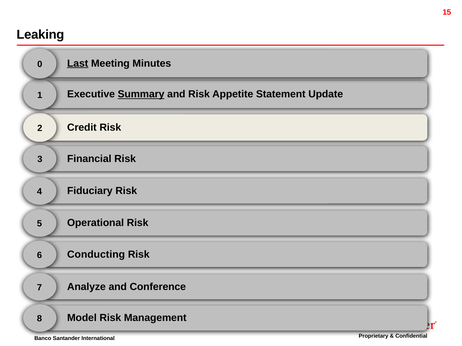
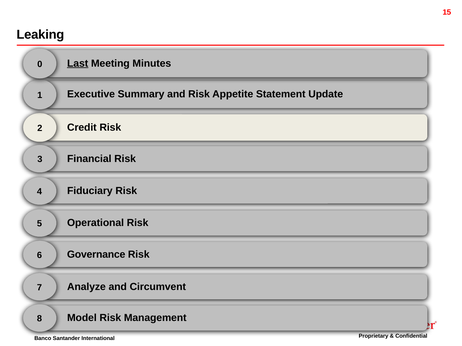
Summary underline: present -> none (141, 94)
Conducting: Conducting -> Governance (96, 255)
Conference: Conference -> Circumvent (158, 287)
